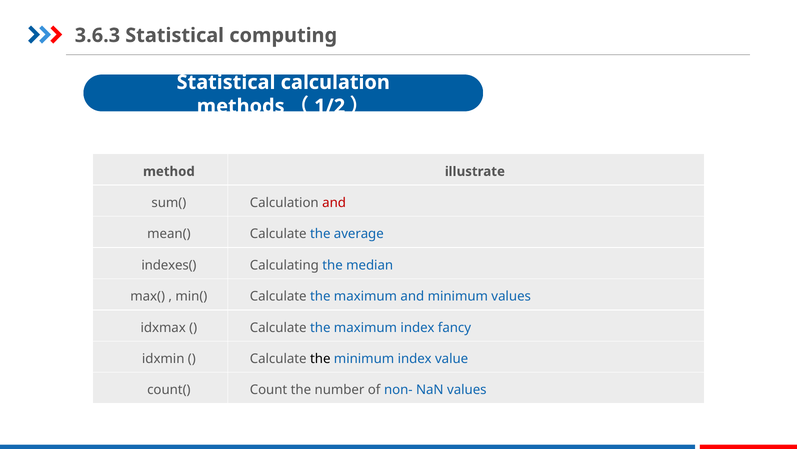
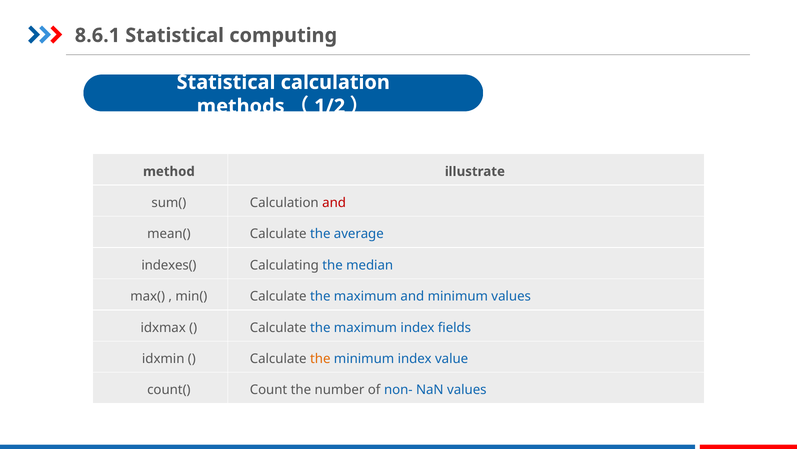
3.6.3: 3.6.3 -> 8.6.1 (97, 35)
fancy: fancy -> fields (454, 327)
the colour: black -> orange (320, 358)
